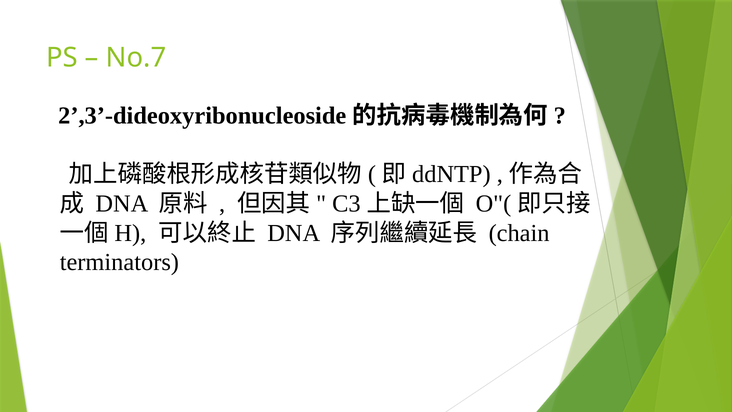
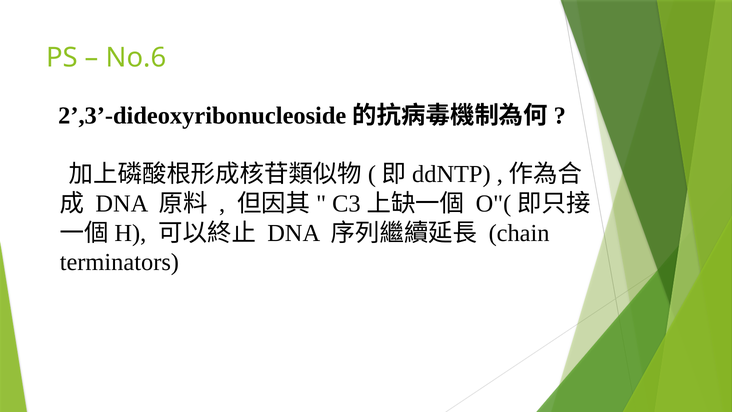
No.7: No.7 -> No.6 (136, 58)
